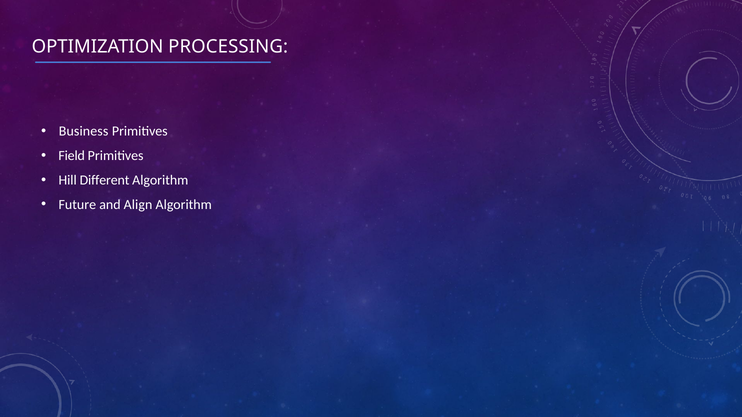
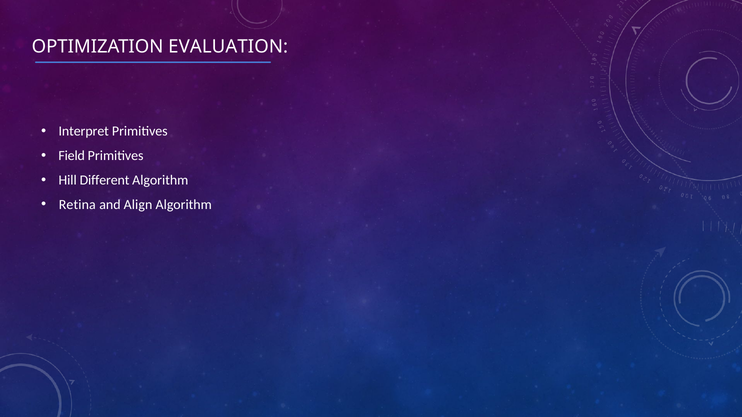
PROCESSING: PROCESSING -> EVALUATION (228, 47)
Business: Business -> Interpret (84, 131)
Future: Future -> Retina (77, 205)
